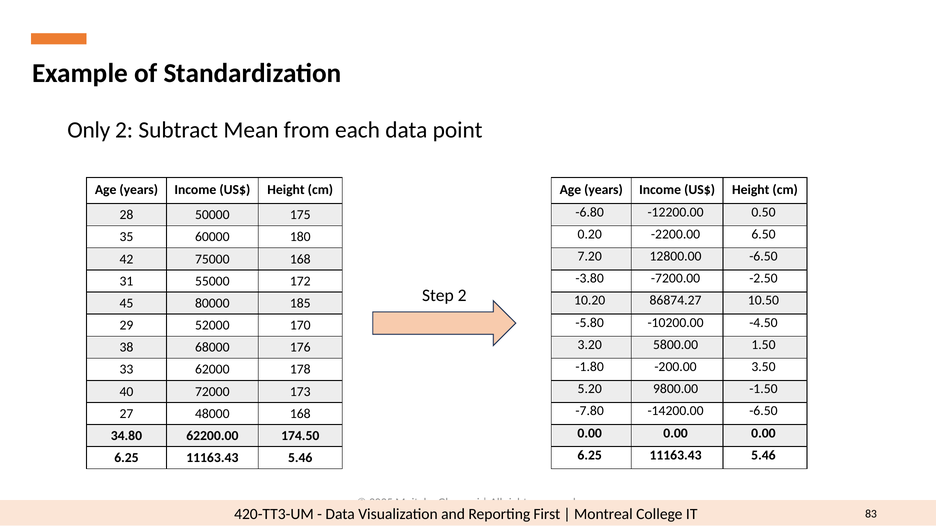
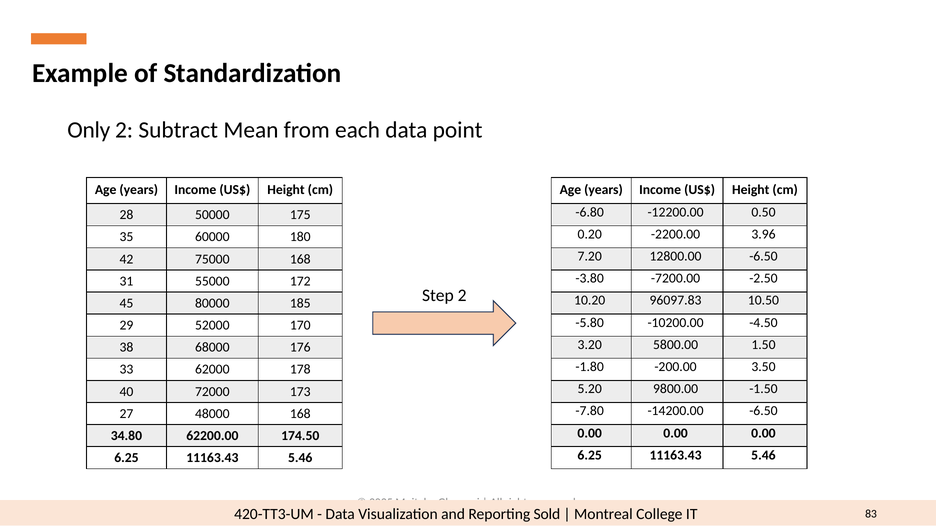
6.50: 6.50 -> 3.96 (763, 234)
86874.27: 86874.27 -> 96097.83 (676, 301)
First: First -> Sold (547, 514)
